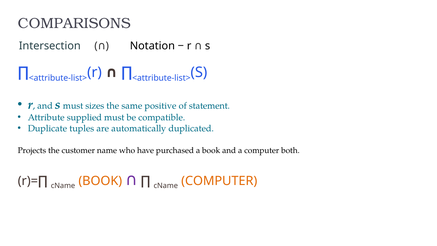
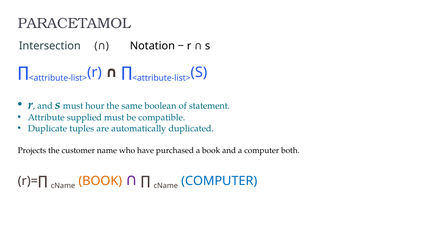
COMPARISONS: COMPARISONS -> PARACETAMOL (74, 23)
sizes: sizes -> hour (95, 106)
positive: positive -> boolean (160, 106)
COMPUTER colour: orange -> blue (219, 181)
